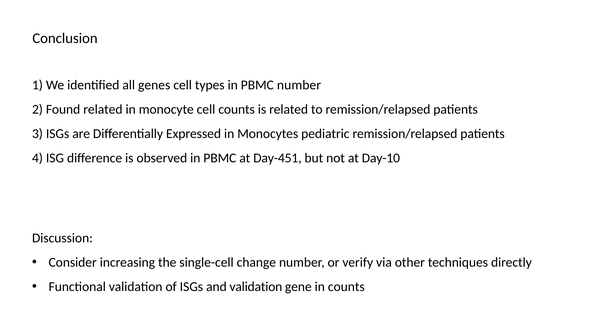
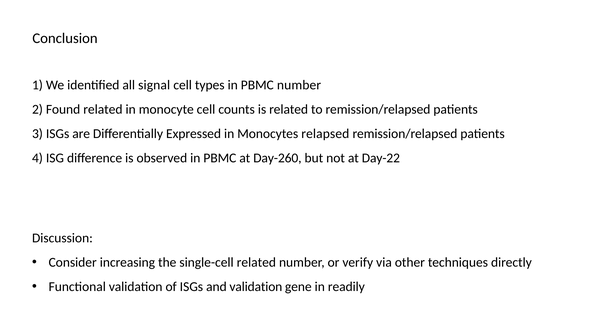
genes: genes -> signal (154, 85)
pediatric: pediatric -> relapsed (325, 133)
Day-451: Day-451 -> Day-260 (277, 158)
Day-10: Day-10 -> Day-22 (381, 158)
single-cell change: change -> related (256, 262)
in counts: counts -> readily (346, 286)
